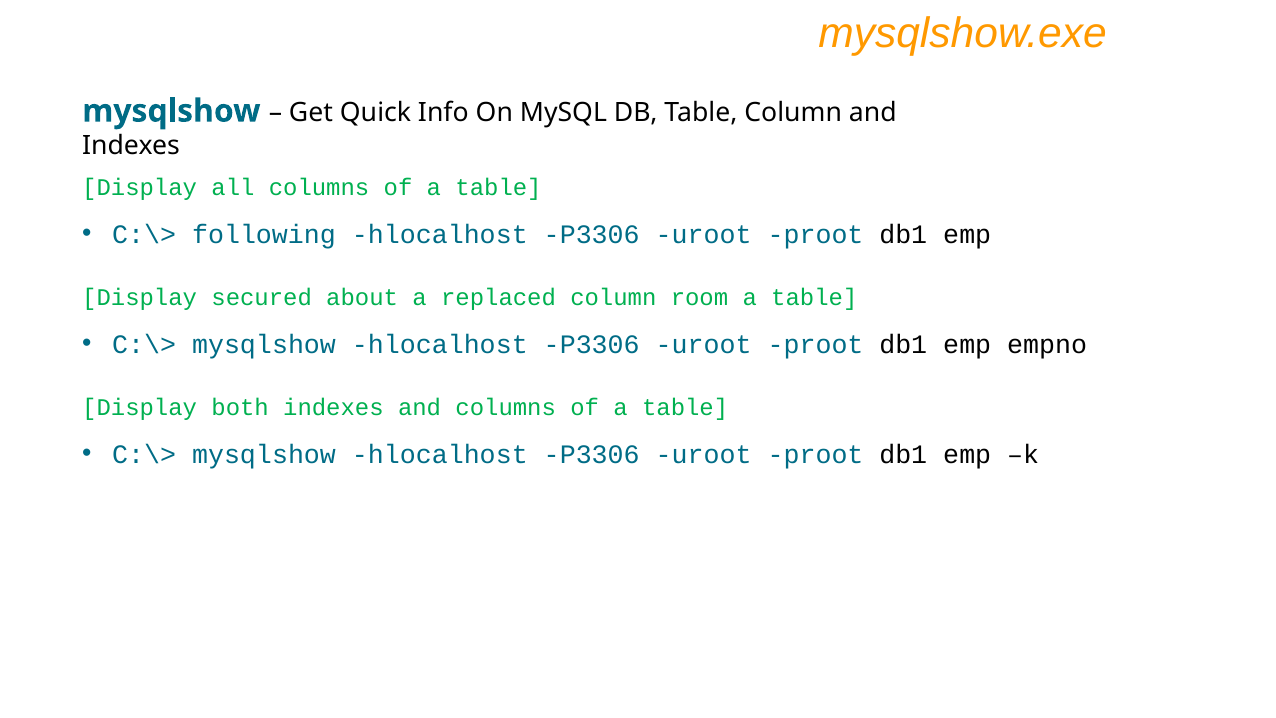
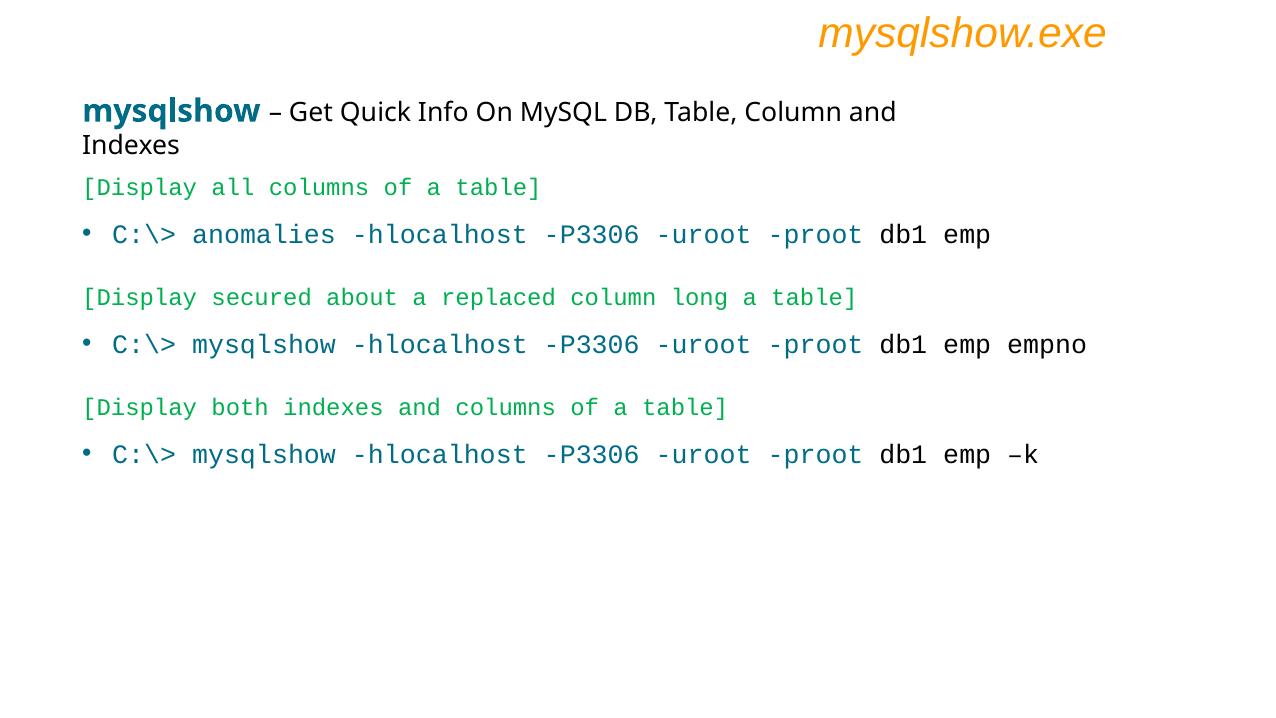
following: following -> anomalies (264, 234)
room: room -> long (699, 298)
